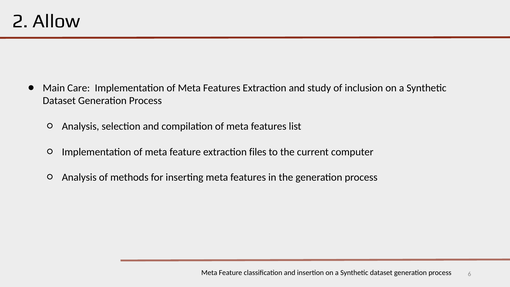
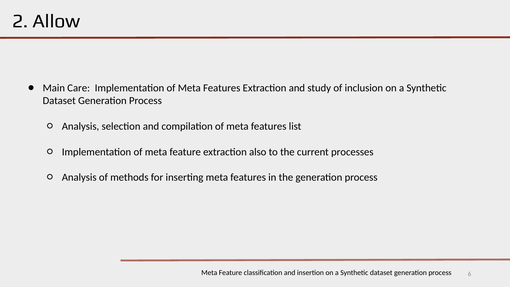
files: files -> also (258, 152)
computer: computer -> processes (352, 152)
